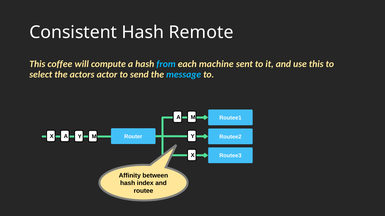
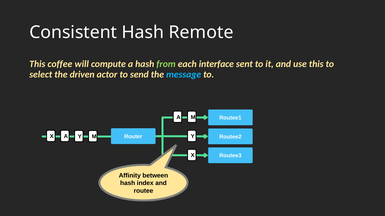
from colour: light blue -> light green (166, 64)
machine: machine -> interface (216, 64)
actors: actors -> driven (82, 75)
